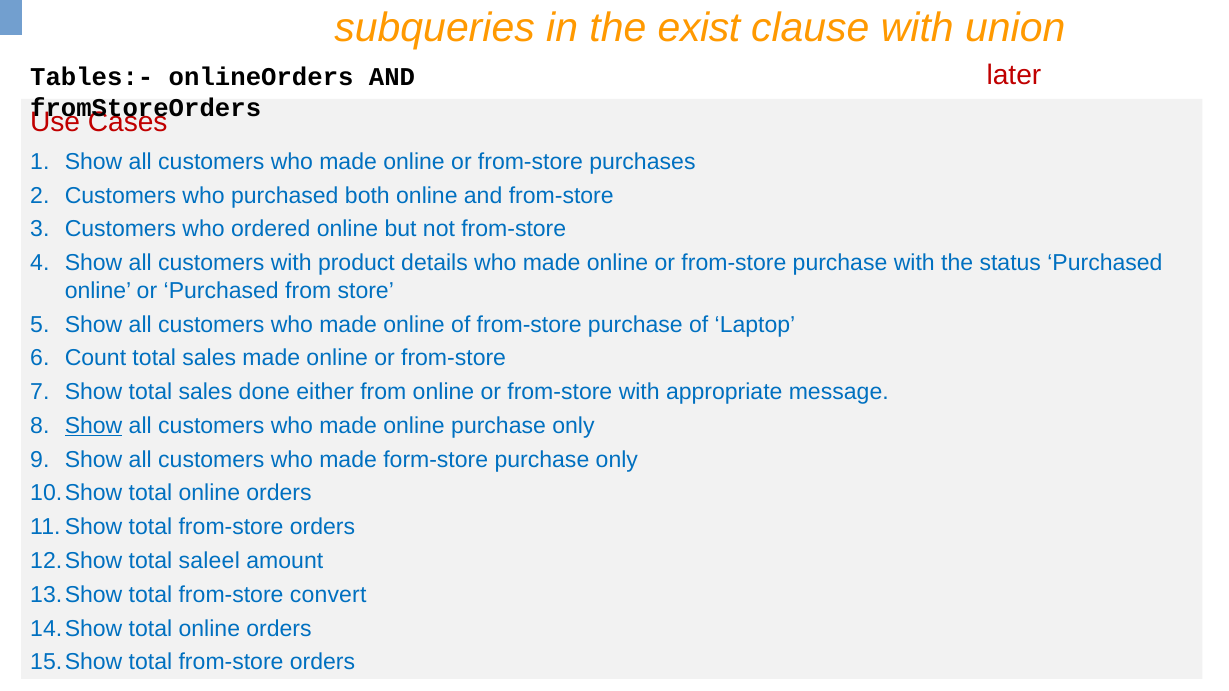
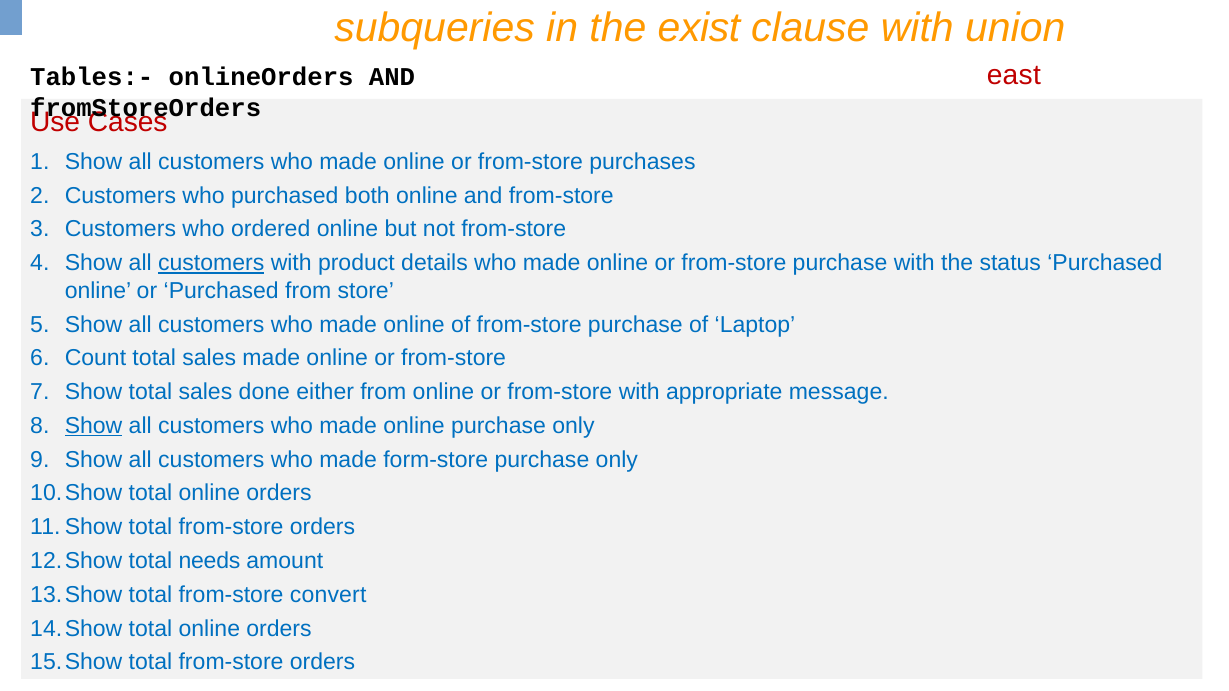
later: later -> east (1014, 76)
customers underline: none -> present (211, 263)
saleel: saleel -> needs (209, 561)
